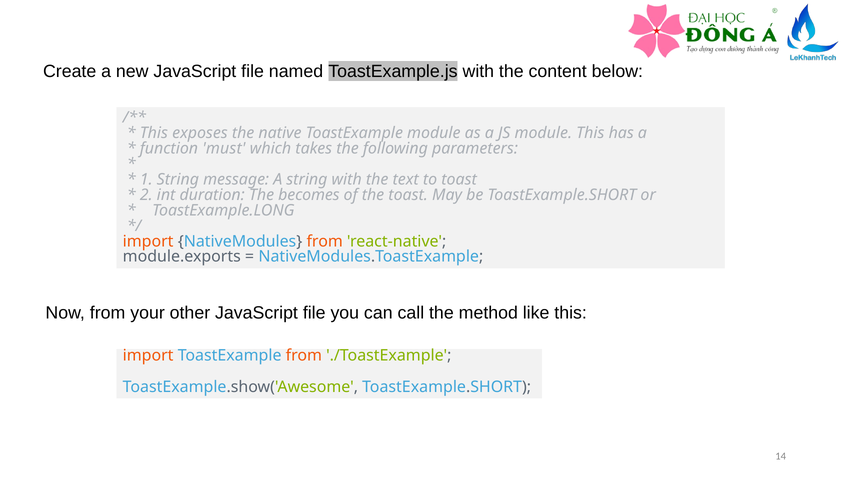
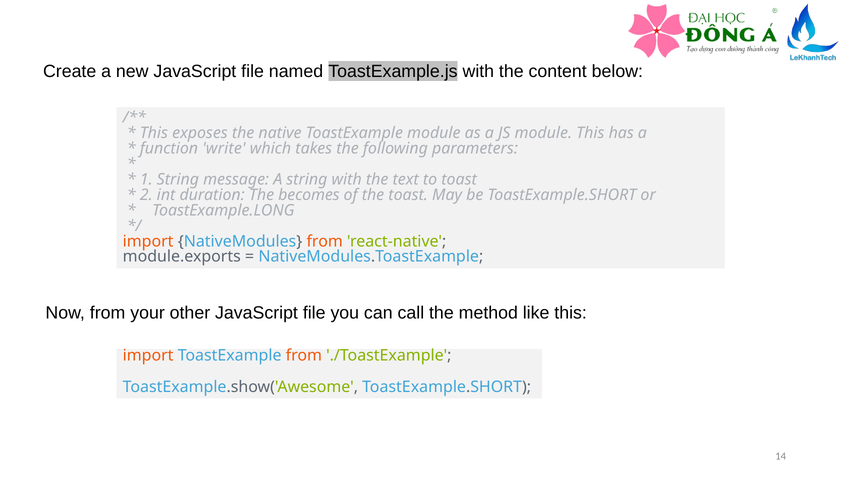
must: must -> write (224, 149)
